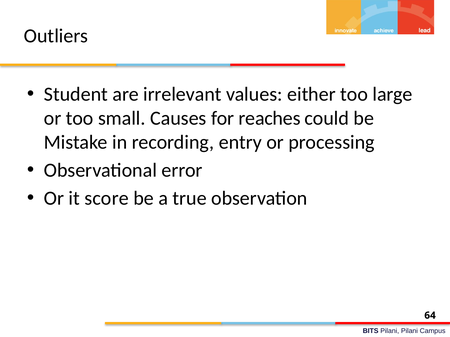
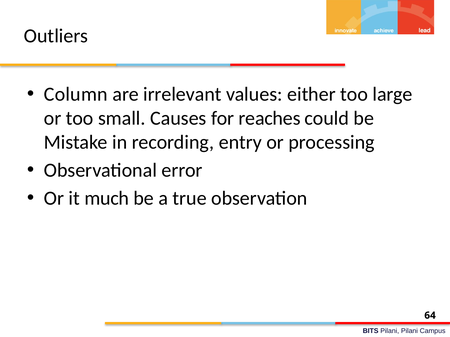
Student: Student -> Column (76, 94)
score: score -> much (107, 198)
